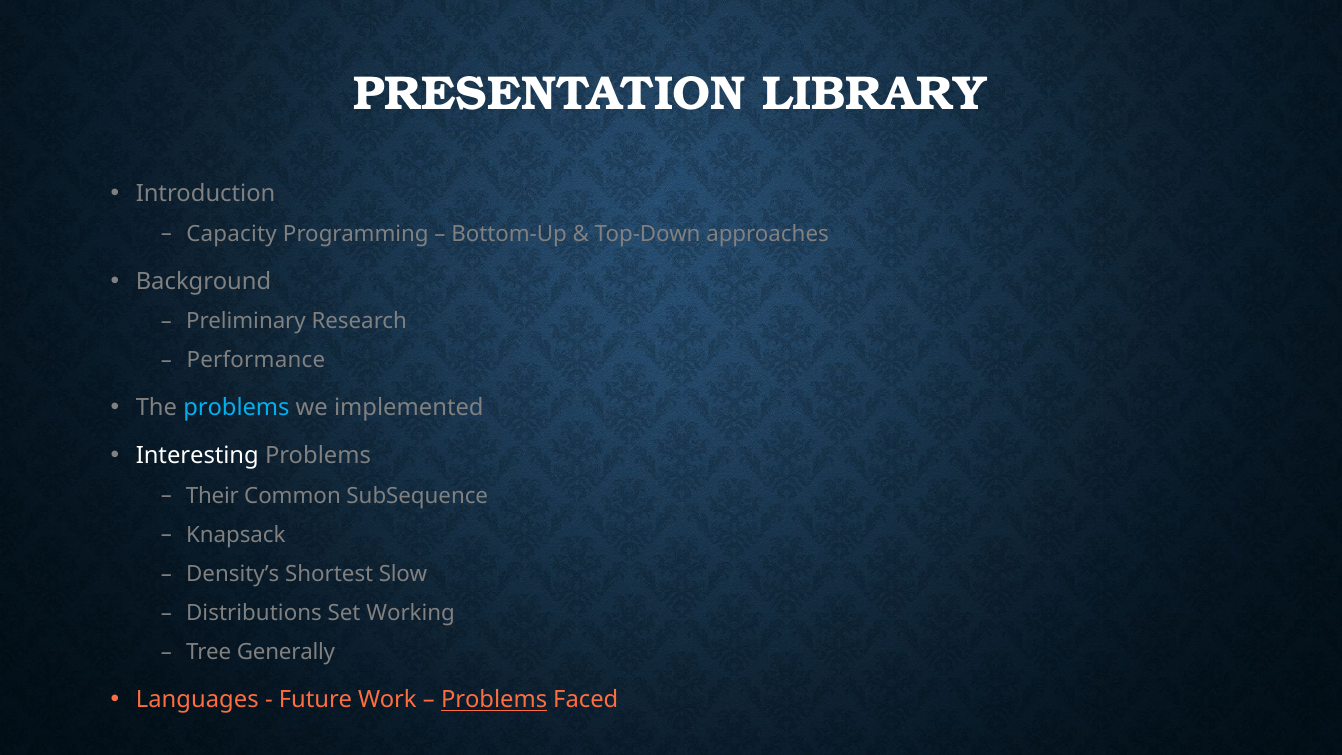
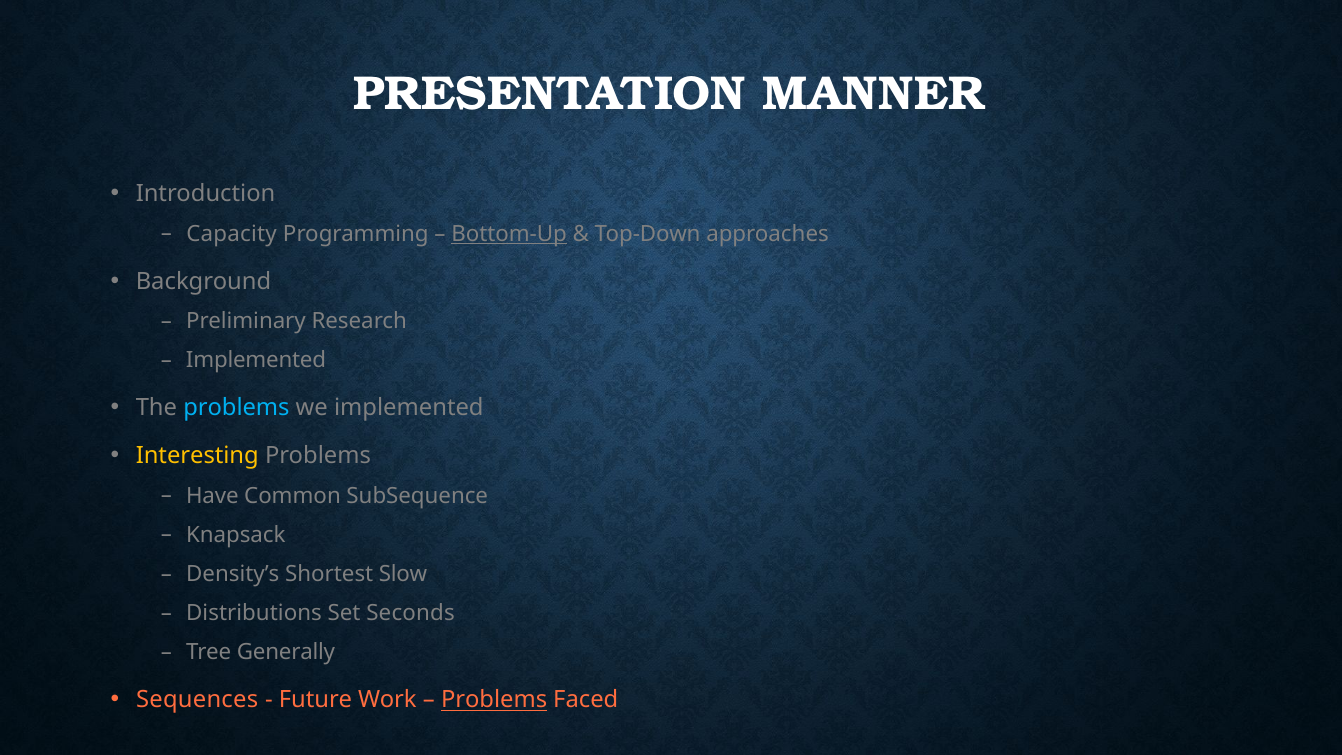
LIBRARY: LIBRARY -> MANNER (874, 94)
Bottom-Up underline: none -> present (509, 234)
Performance: Performance -> Implemented (256, 360)
Interesting colour: white -> yellow (197, 456)
Their: Their -> Have (212, 496)
Working: Working -> Seconds (410, 613)
Languages: Languages -> Sequences (197, 700)
